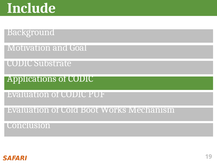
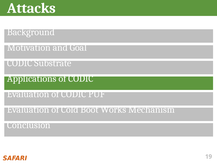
Include: Include -> Attacks (31, 8)
